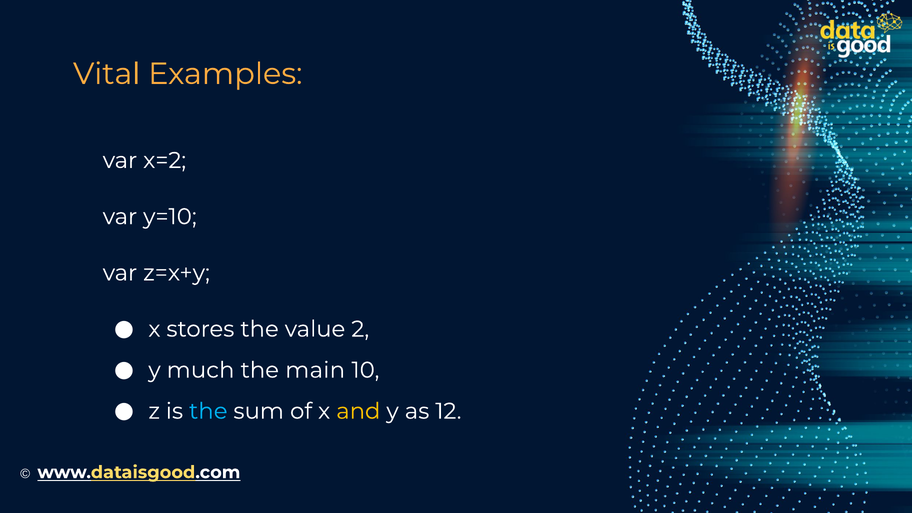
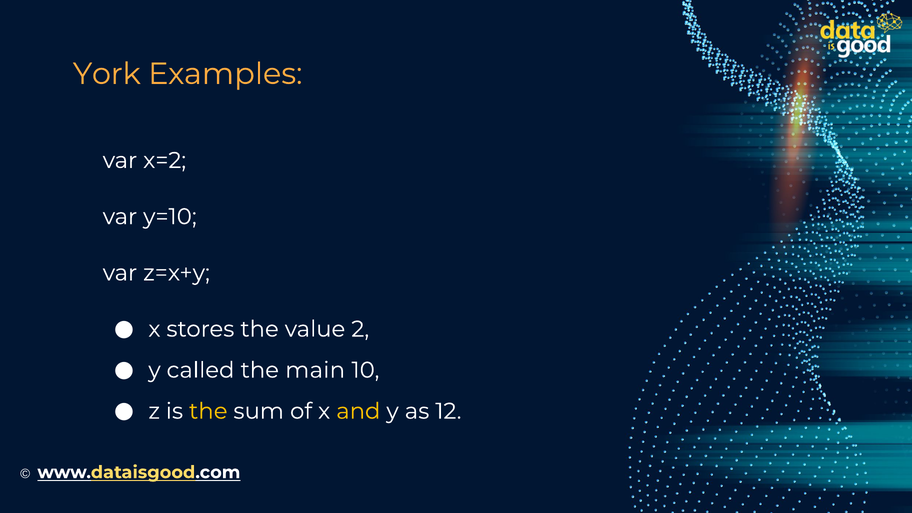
Vital: Vital -> York (107, 74)
much: much -> called (201, 370)
the colour: light blue -> yellow (208, 411)
